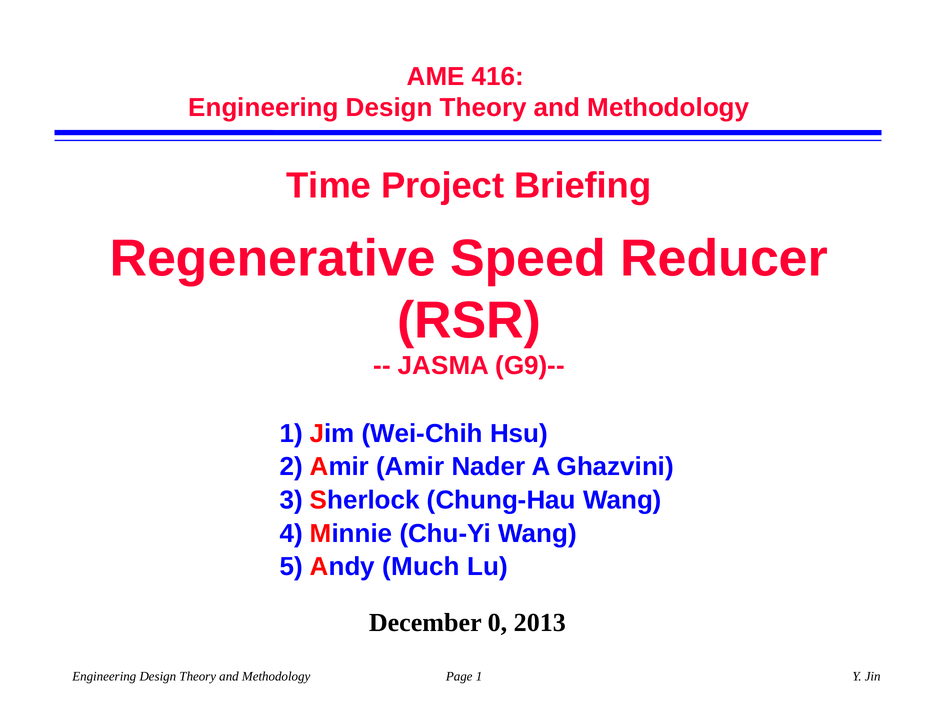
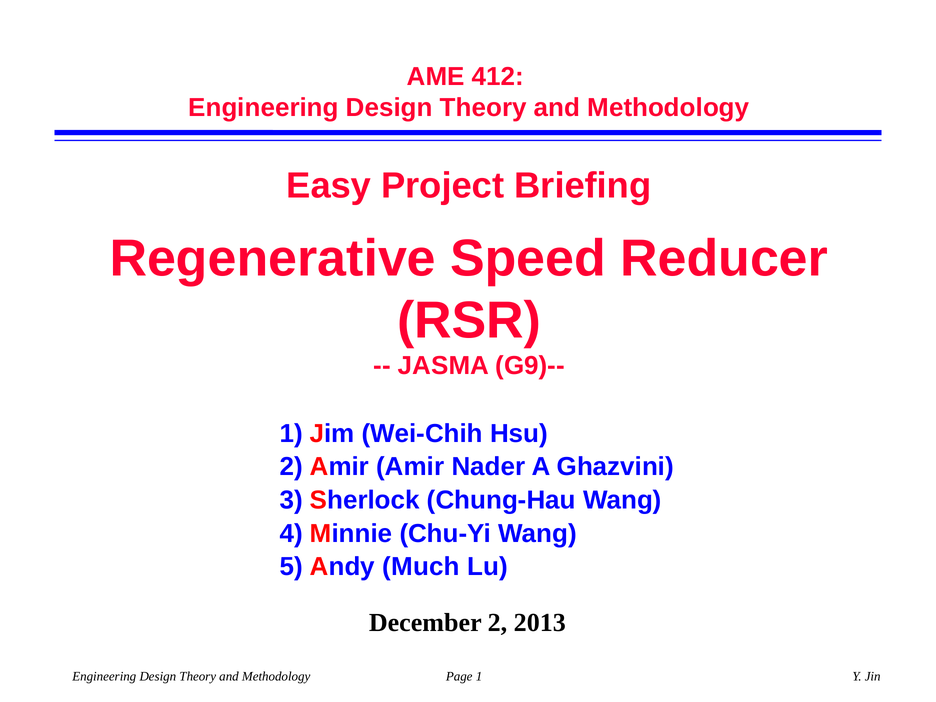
416: 416 -> 412 (498, 77)
Time: Time -> Easy (329, 186)
December 0: 0 -> 2 (497, 623)
